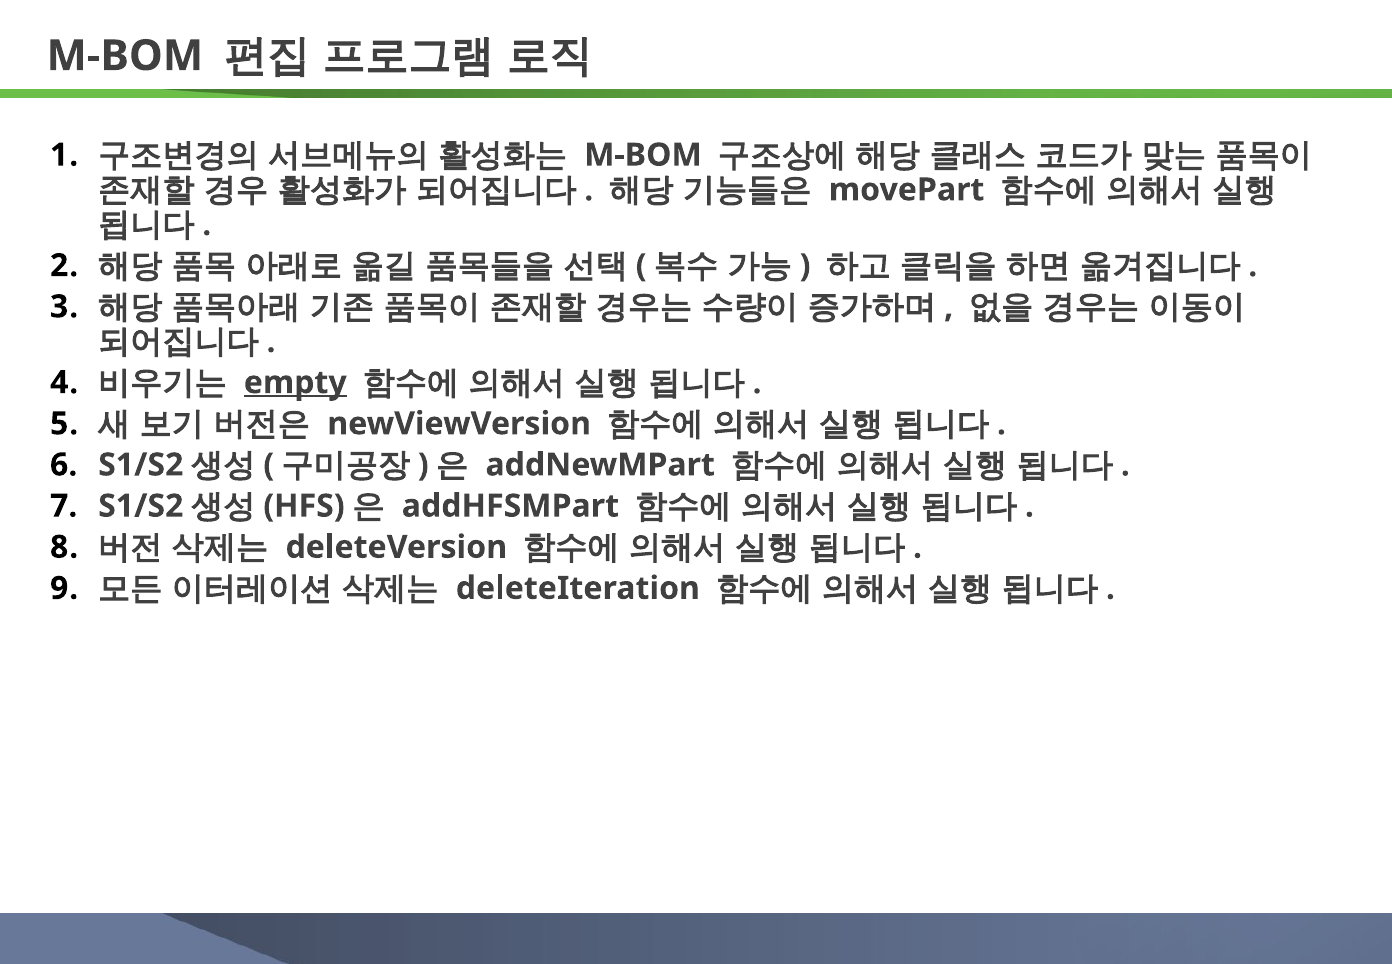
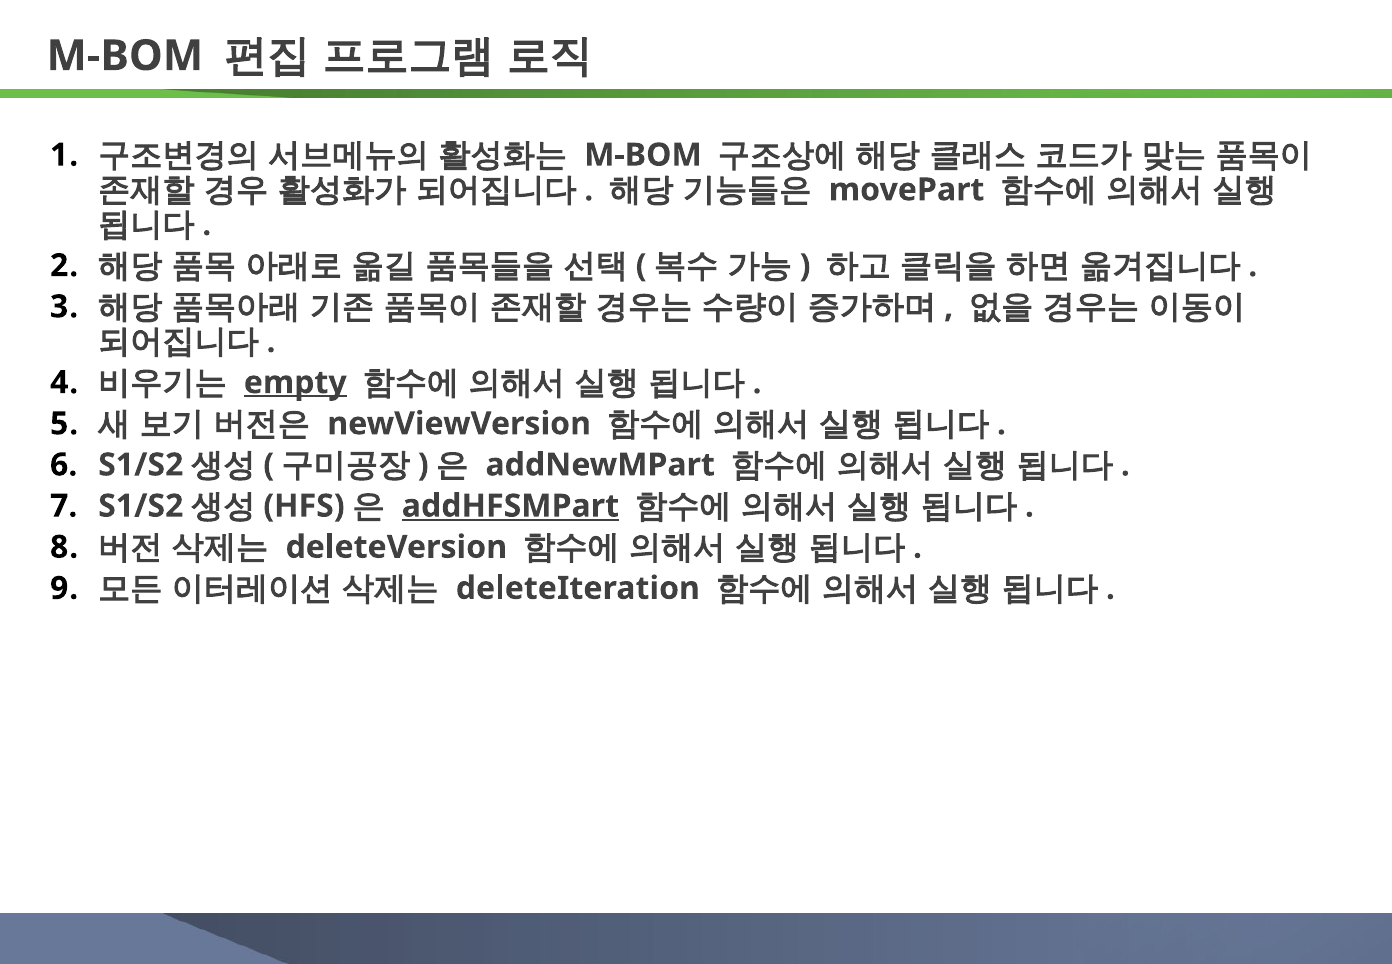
addHFSMPart underline: none -> present (510, 506)
